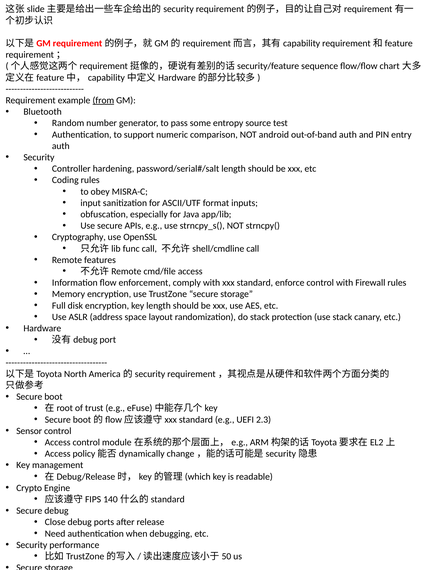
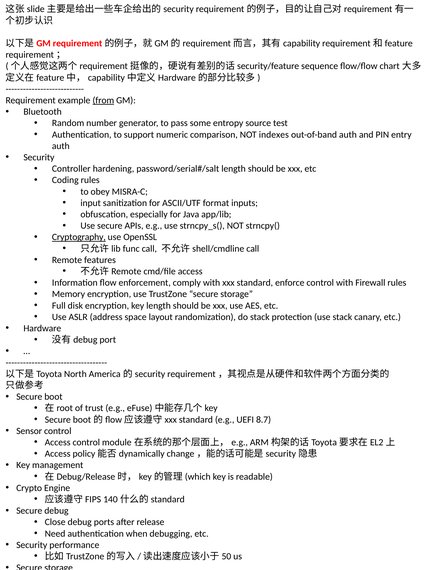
android: android -> indexes (274, 135)
Cryptography underline: none -> present (79, 237)
2.3: 2.3 -> 8.7 (264, 420)
